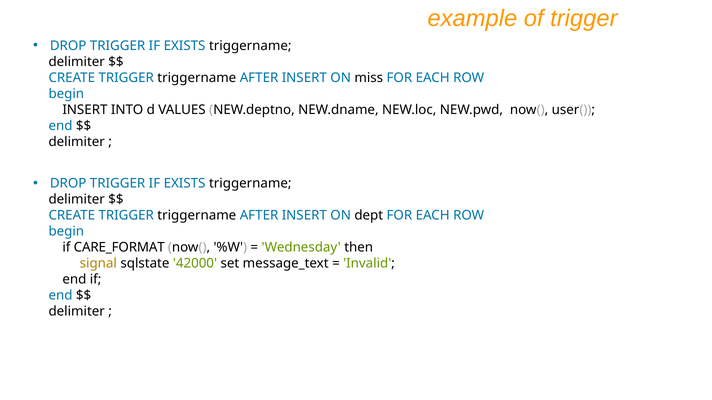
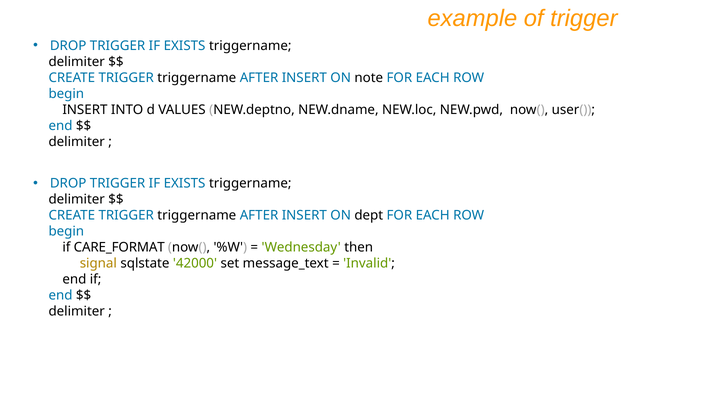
miss: miss -> note (369, 78)
